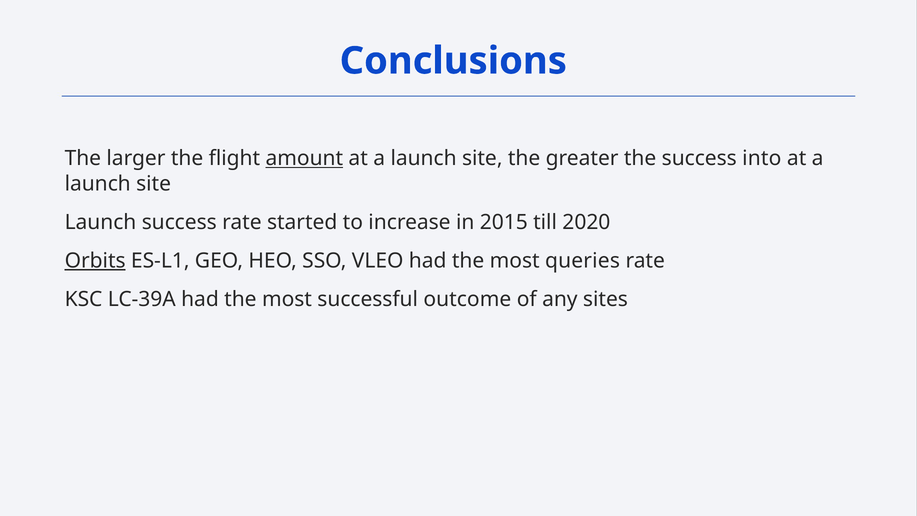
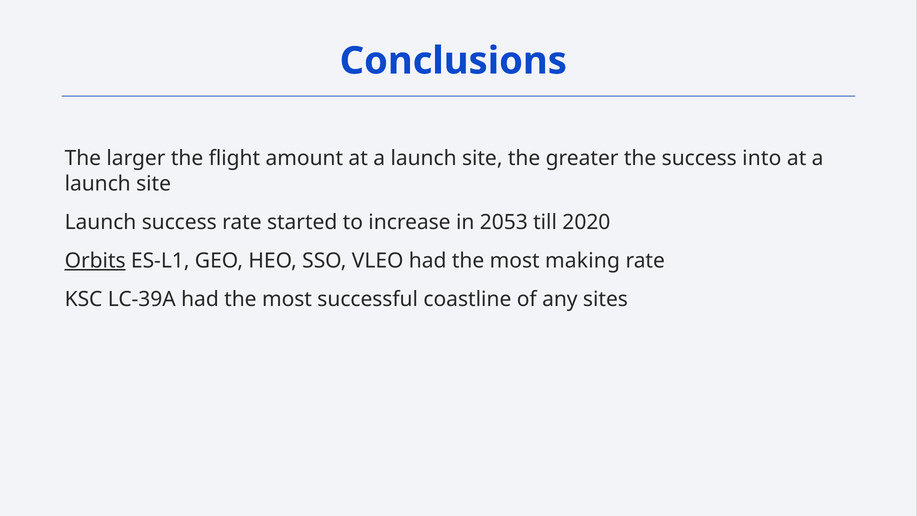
amount underline: present -> none (304, 158)
2015: 2015 -> 2053 (504, 222)
queries: queries -> making (582, 261)
outcome: outcome -> coastline (467, 299)
